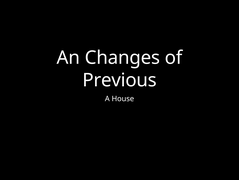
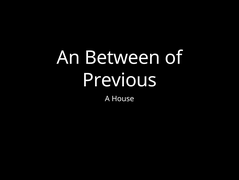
Changes: Changes -> Between (122, 58)
